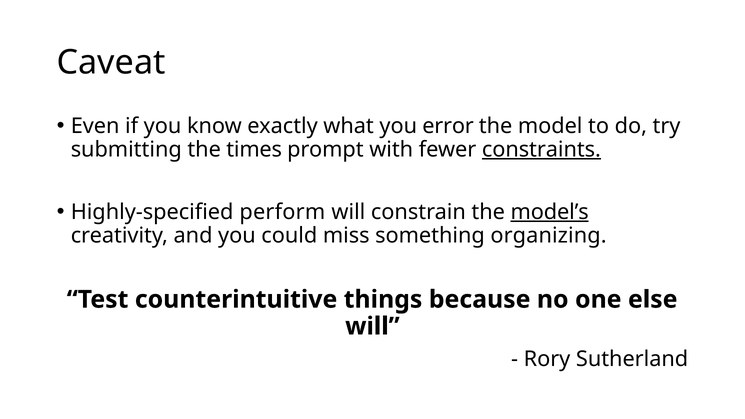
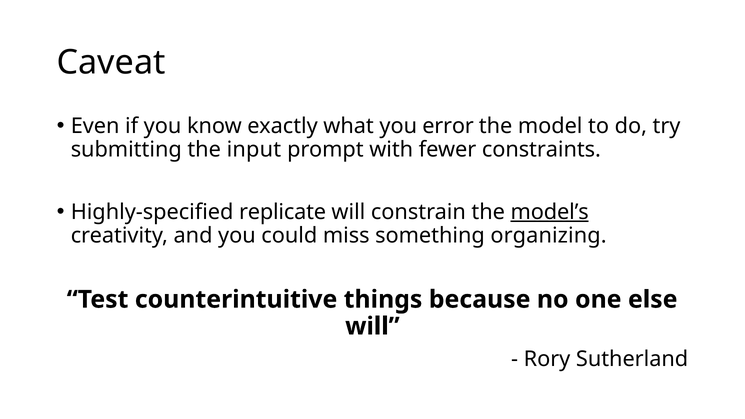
times: times -> input (254, 149)
constraints underline: present -> none (541, 149)
perform: perform -> replicate (283, 212)
